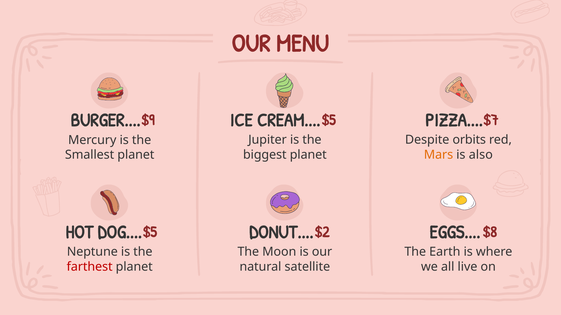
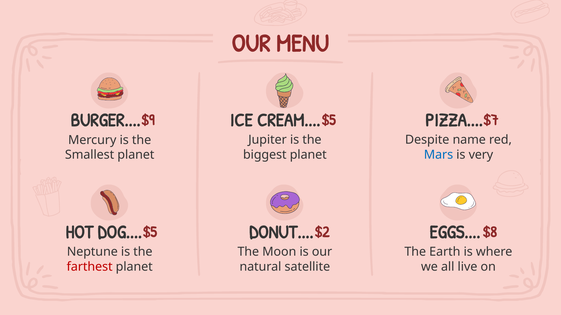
orbits: orbits -> name (469, 140)
Mars colour: orange -> blue (439, 155)
also: also -> very (481, 155)
